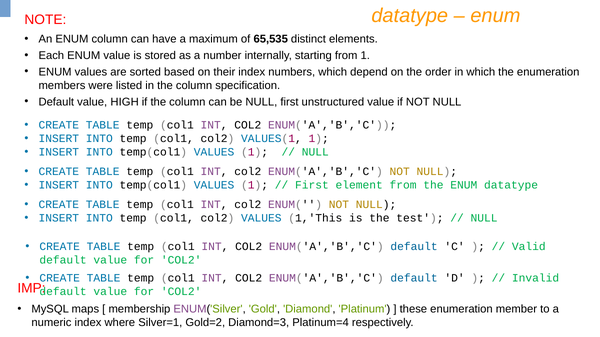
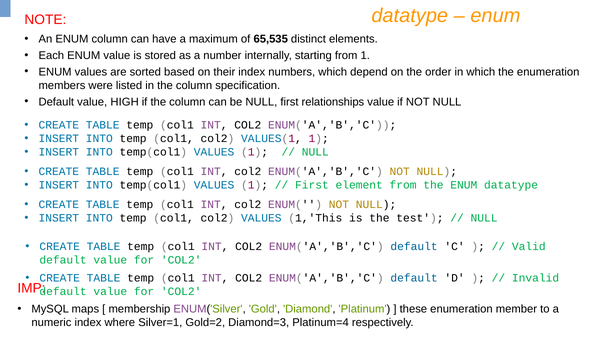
unstructured: unstructured -> relationships (333, 102)
